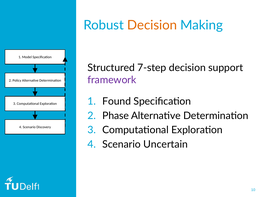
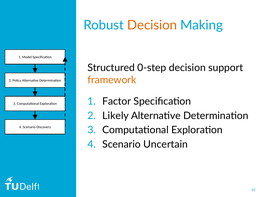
7-step: 7-step -> 0-step (152, 68)
framework colour: purple -> orange (112, 80)
Found: Found -> Factor (117, 101)
Phase: Phase -> Likely (116, 116)
